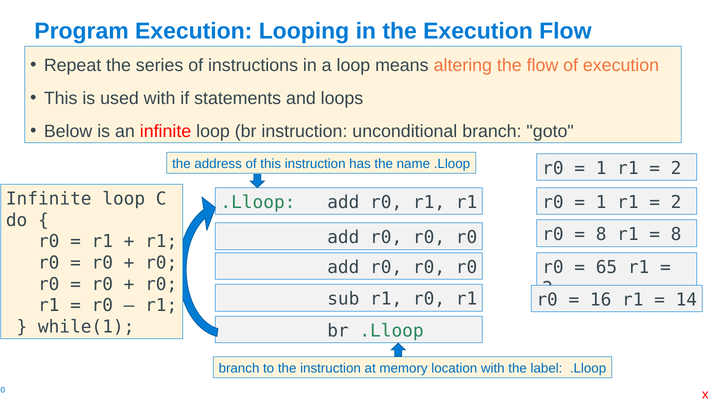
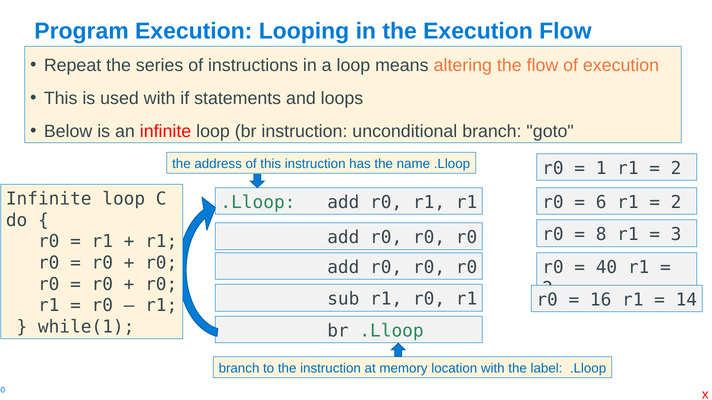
1: 1 -> 6 (601, 202)
8: 8 -> 3 (676, 235)
65: 65 -> 40 (606, 268)
